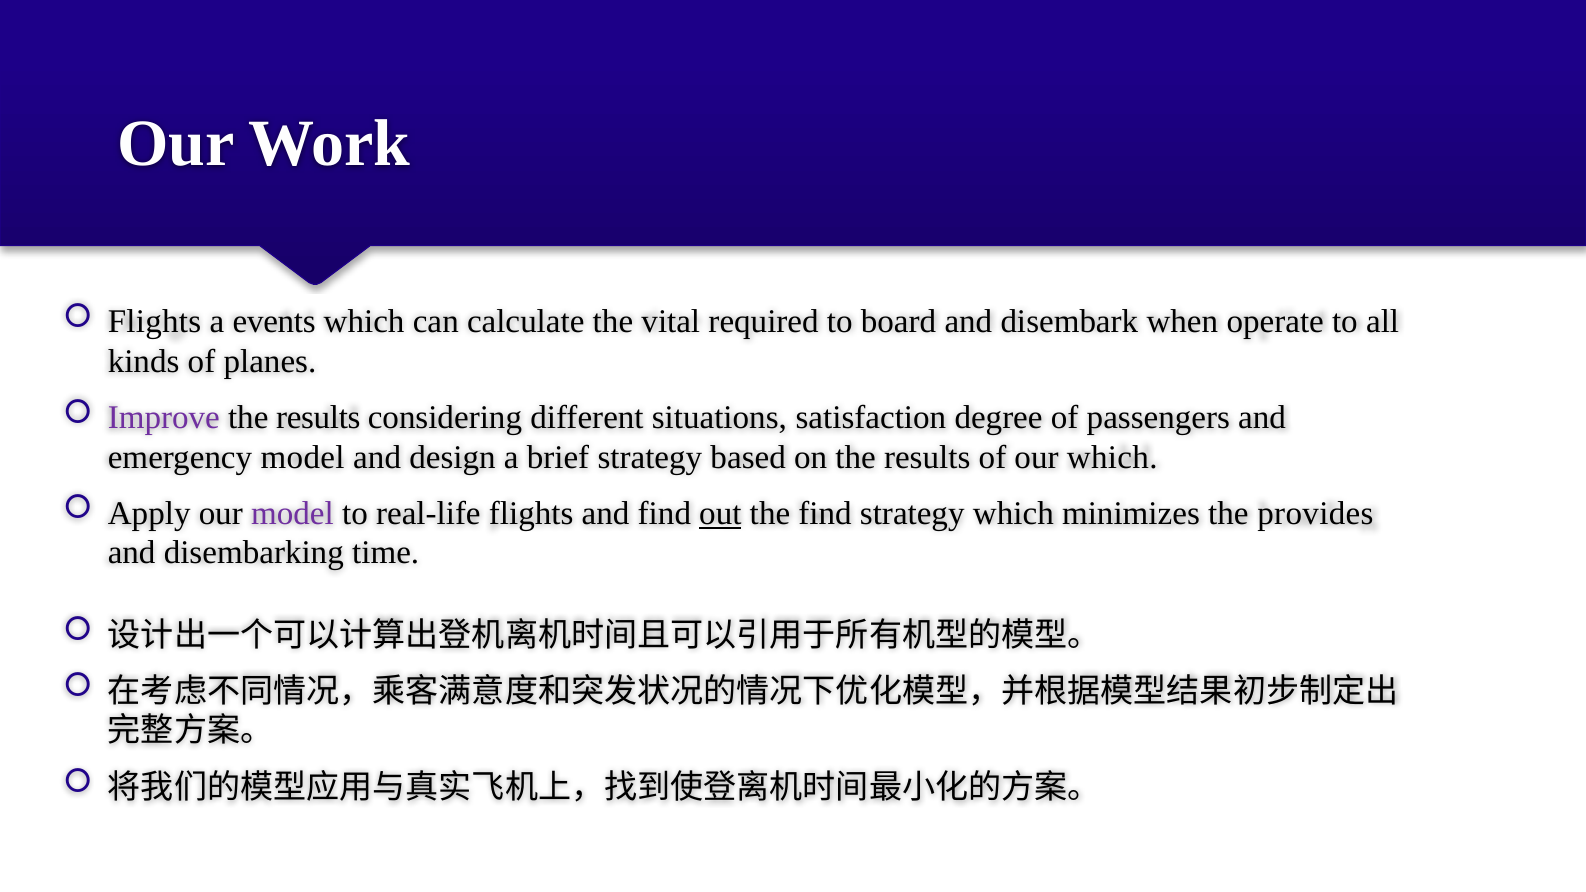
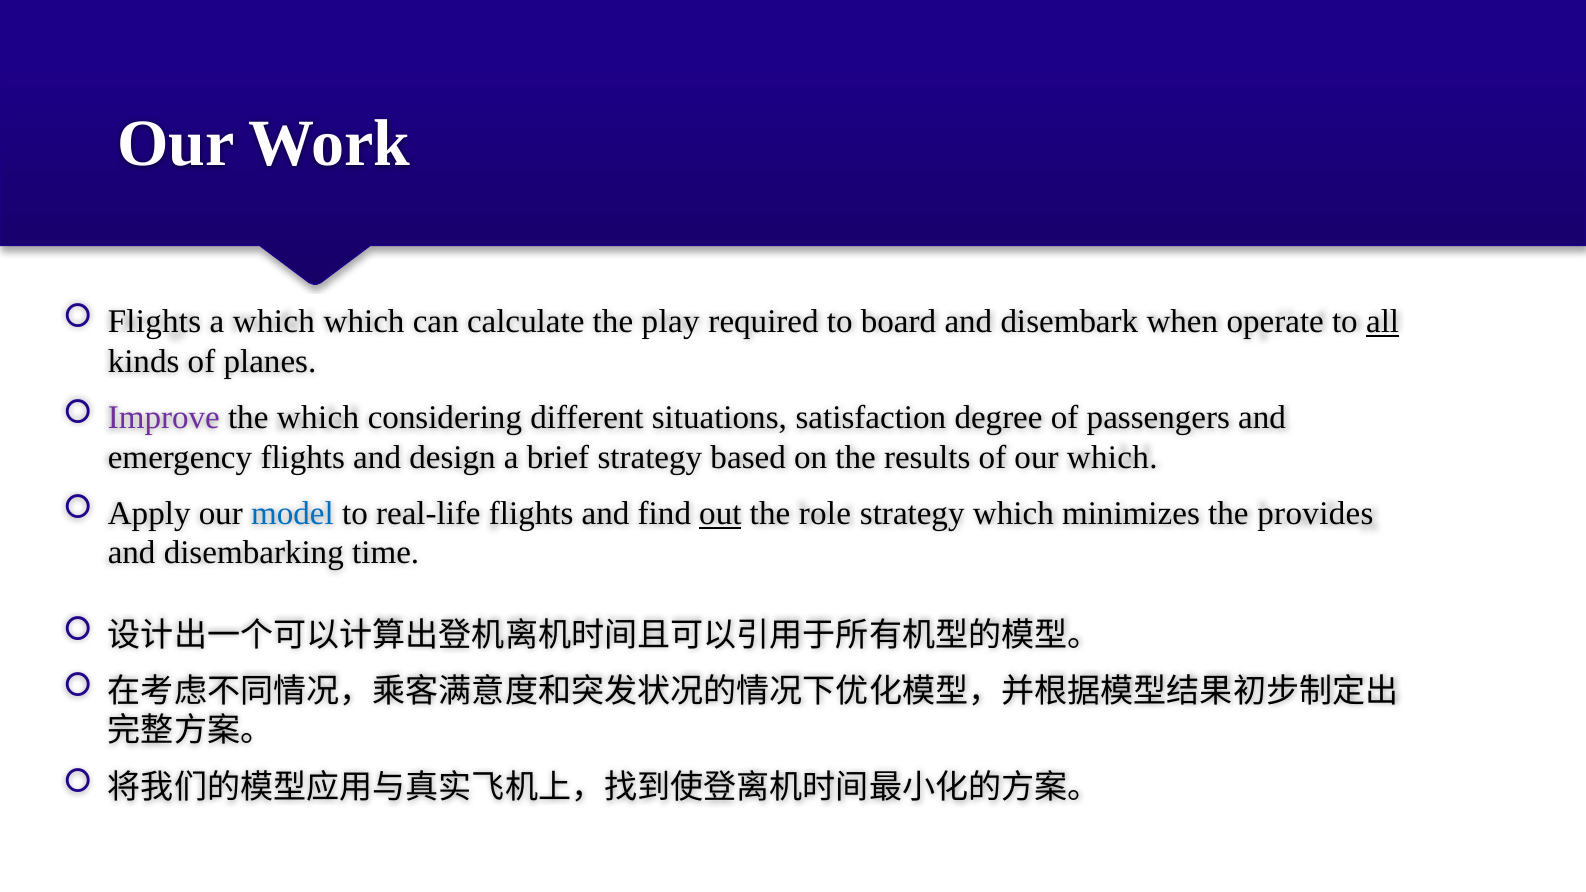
a events: events -> which (274, 322)
vital: vital -> play (671, 322)
all underline: none -> present (1383, 322)
results: results -> which (318, 418)
emergency model: model -> flights (303, 457)
model colour: purple -> blue (292, 513)
the find: find -> role (825, 513)
